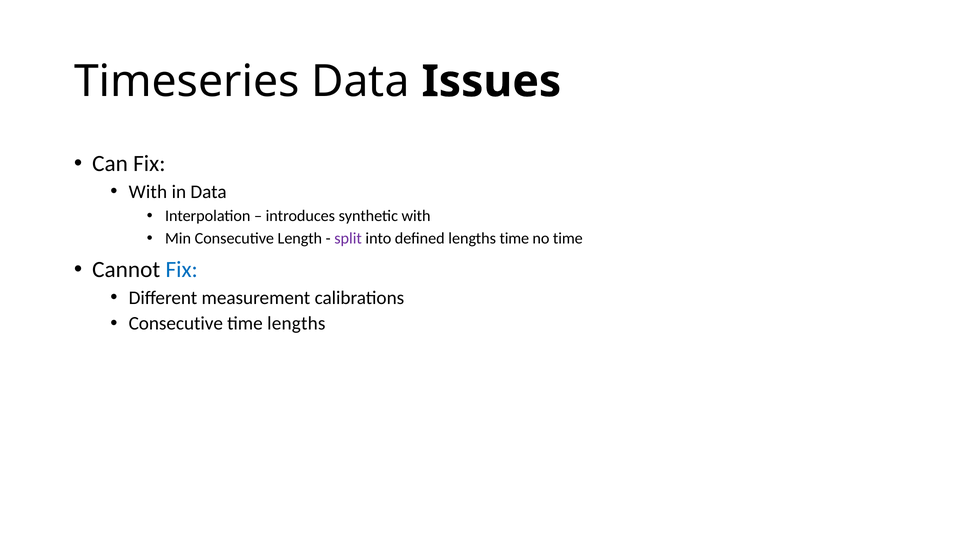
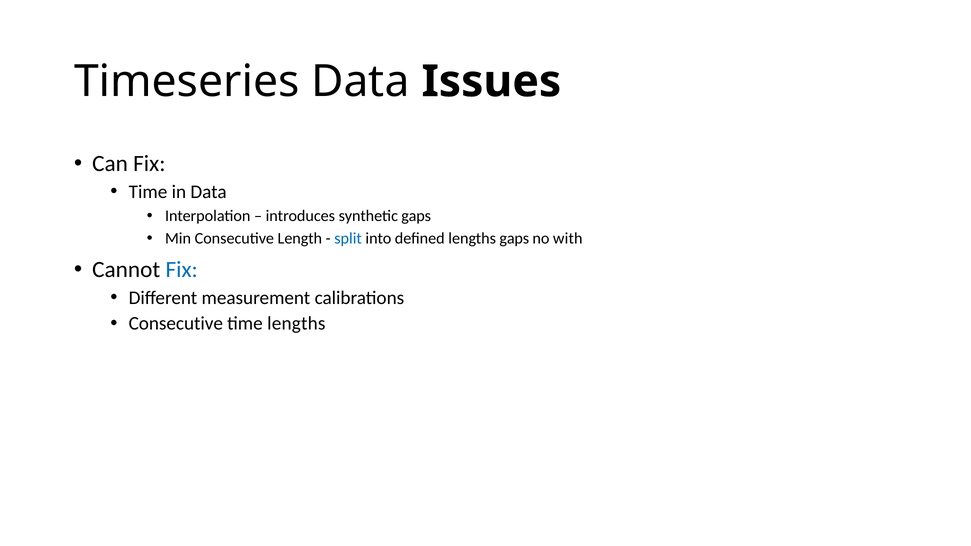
With: With -> Time (148, 192)
synthetic with: with -> gaps (416, 216)
split colour: purple -> blue (348, 238)
lengths time: time -> gaps (514, 238)
no time: time -> with (568, 238)
